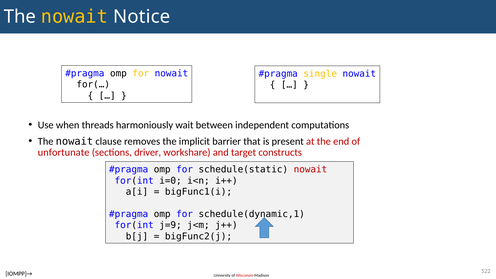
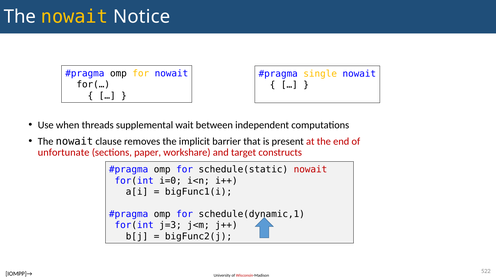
harmoniously: harmoniously -> supplemental (145, 125)
driver: driver -> paper (148, 153)
j=9: j=9 -> j=3 (170, 225)
